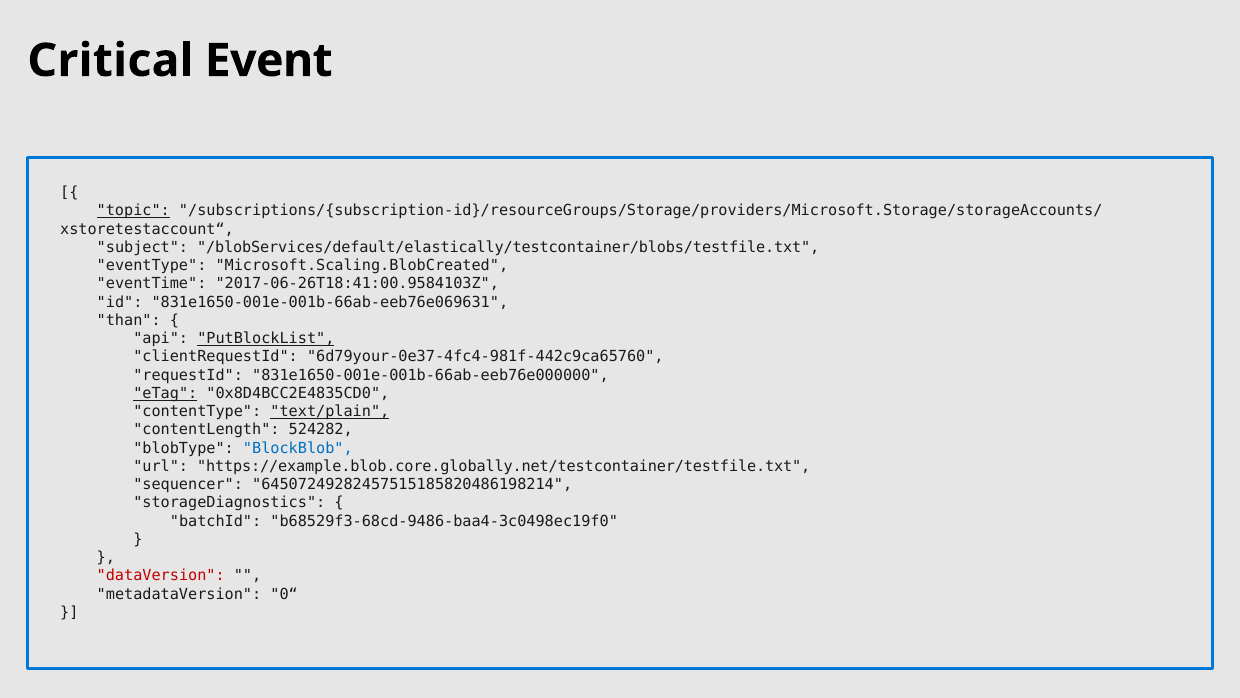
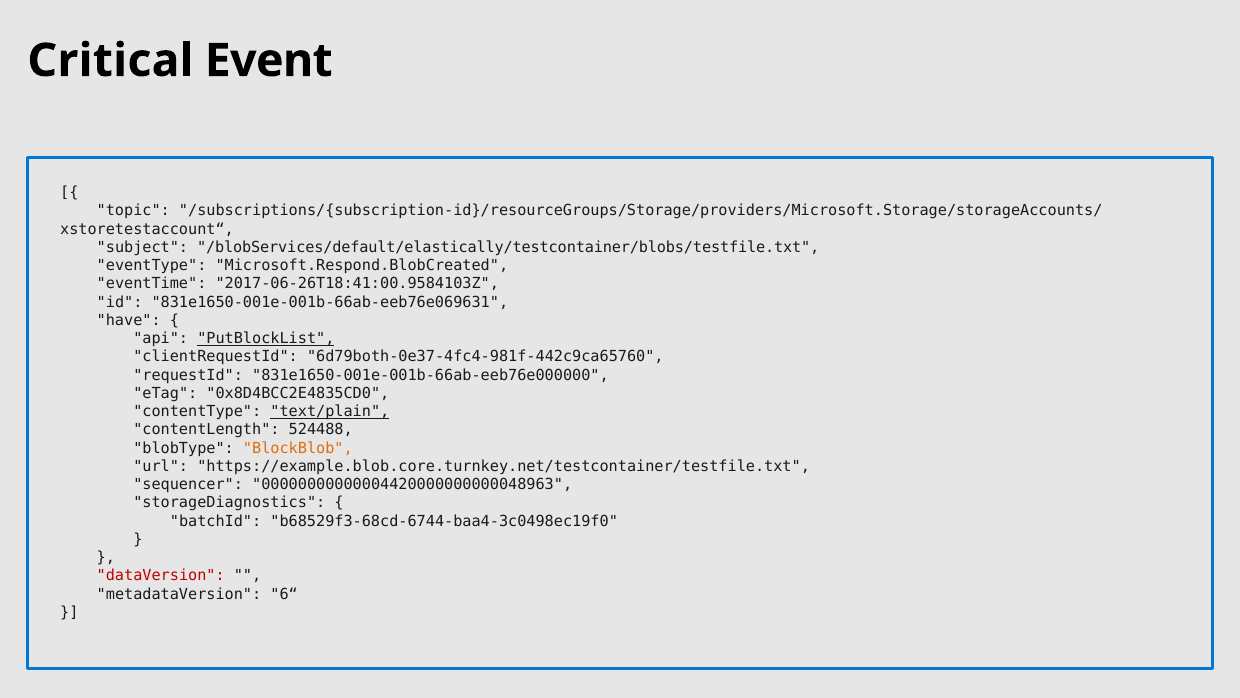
topic underline: present -> none (133, 211)
Microsoft.Scaling.BlobCreated: Microsoft.Scaling.BlobCreated -> Microsoft.Respond.BlobCreated (362, 266)
than: than -> have (129, 320)
6d79your-0e37-4fc4-981f-442c9ca65760: 6d79your-0e37-4fc4-981f-442c9ca65760 -> 6d79both-0e37-4fc4-981f-442c9ca65760 (485, 357)
eTag underline: present -> none (165, 393)
524282: 524282 -> 524488 (321, 430)
BlockBlob colour: blue -> orange (298, 448)
https://example.blob.core.globally.net/testcontainer/testfile.txt: https://example.blob.core.globally.net/testcontainer/testfile.txt -> https://example.blob.core.turnkey.net/testcontainer/testfile.txt (504, 466)
64507249282457515185820486198214: 64507249282457515185820486198214 -> 00000000000004420000000000048963 (412, 484)
b68529f3-68cd-9486-baa4-3c0498ec19f0: b68529f3-68cd-9486-baa4-3c0498ec19f0 -> b68529f3-68cd-6744-baa4-3c0498ec19f0 (444, 521)
0“: 0“ -> 6“ (284, 594)
